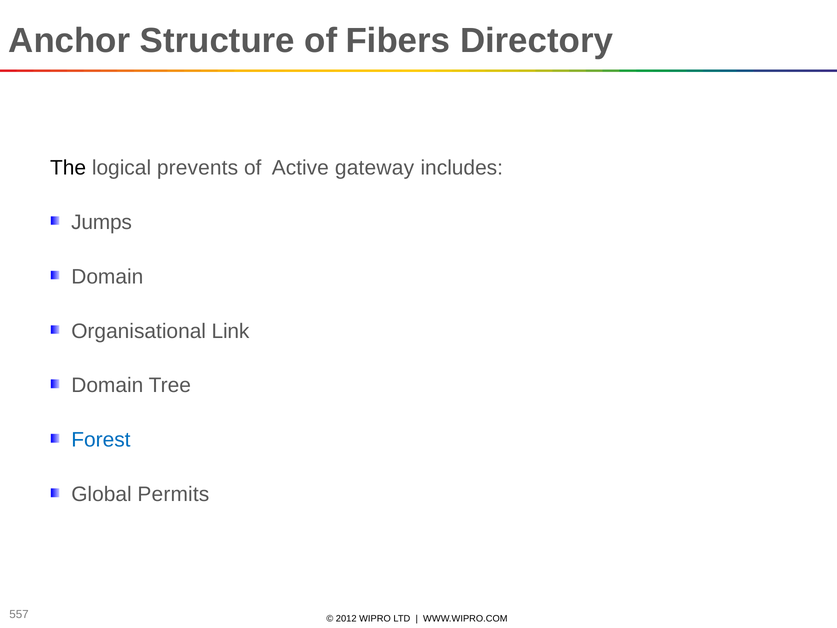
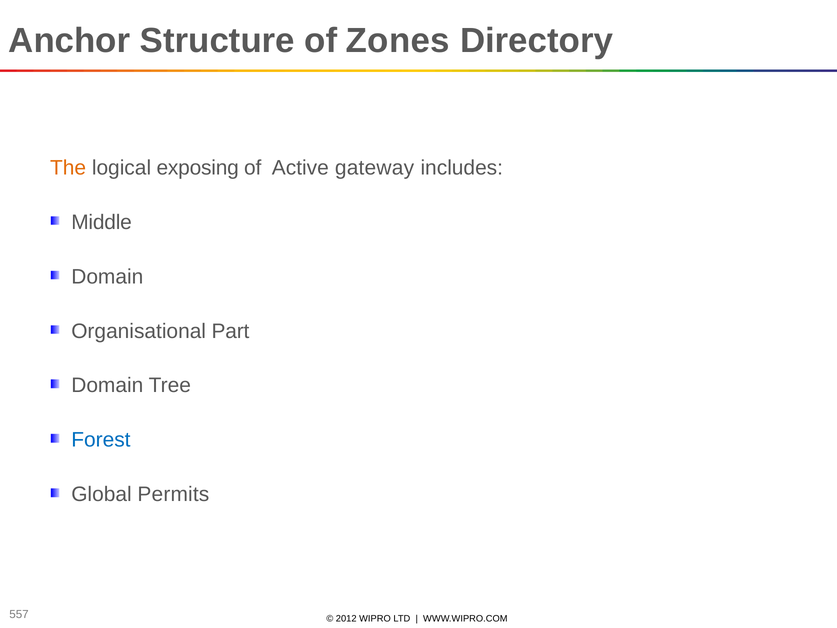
Fibers: Fibers -> Zones (398, 41)
The colour: black -> orange (68, 168)
prevents: prevents -> exposing (198, 168)
Jumps: Jumps -> Middle (102, 222)
Link: Link -> Part (230, 331)
